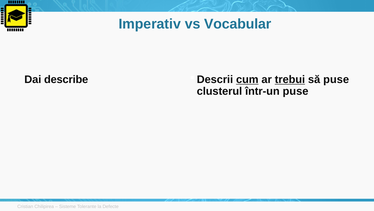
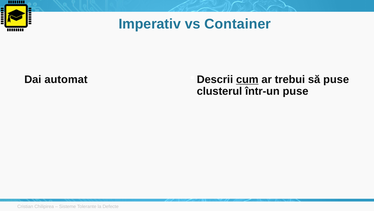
Vocabular: Vocabular -> Container (238, 24)
describe: describe -> automat (66, 79)
trebui underline: present -> none (290, 79)
